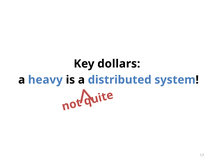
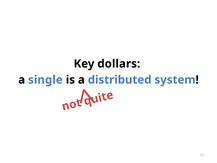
heavy: heavy -> single (45, 80)
